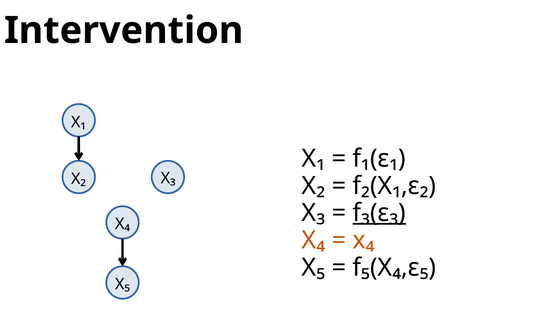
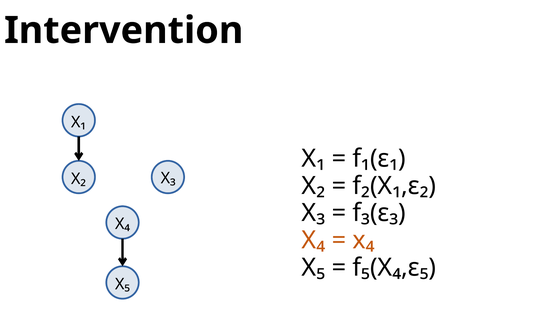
f₃(ε₃ underline: present -> none (379, 213)
